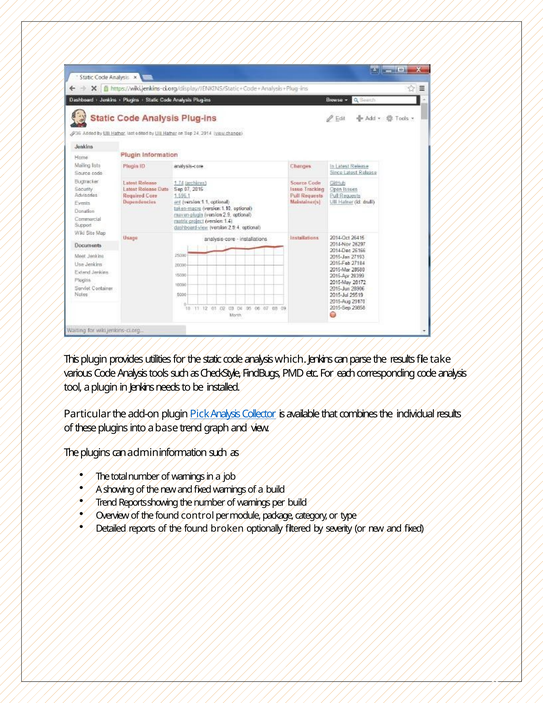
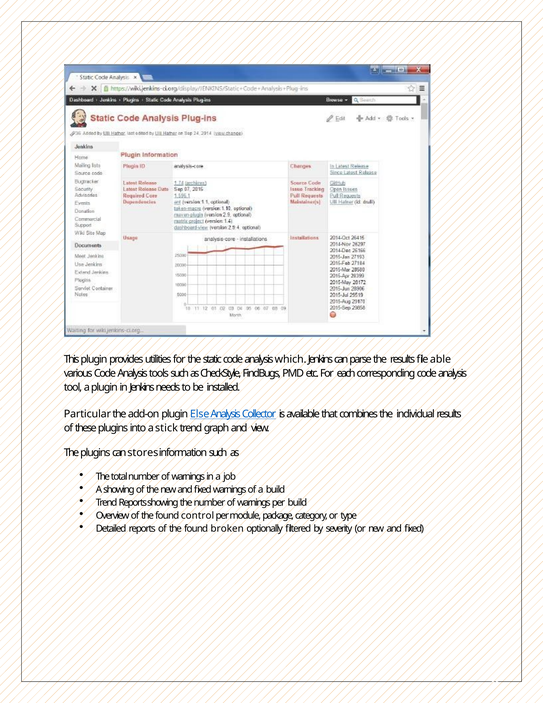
take: take -> able (441, 359)
Pick: Pick -> Else (200, 414)
base: base -> stick (166, 428)
admin: admin -> stores (143, 452)
